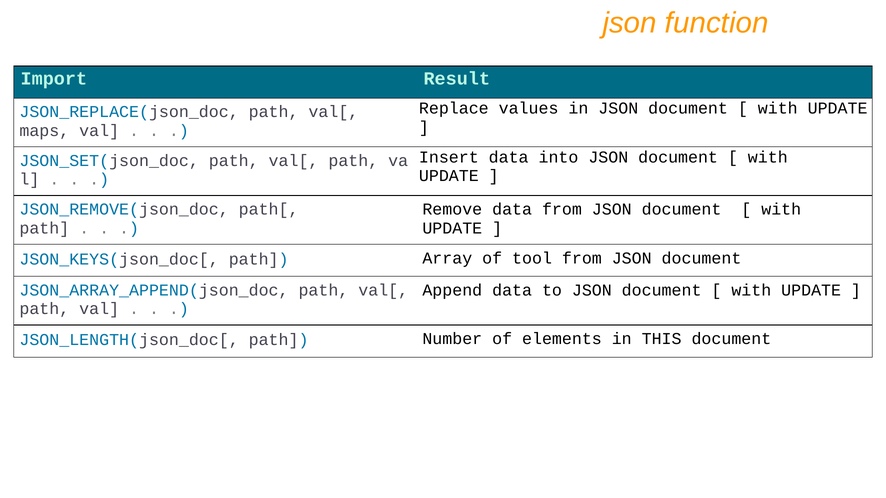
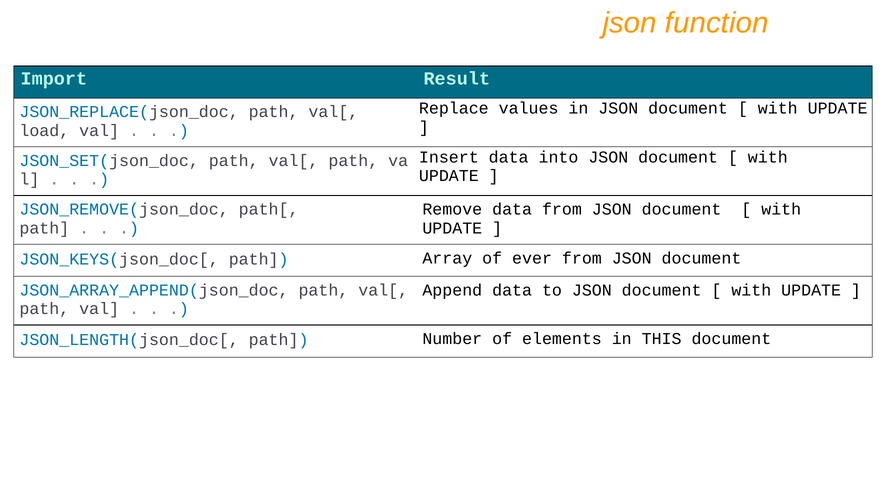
maps: maps -> load (44, 131)
tool: tool -> ever (532, 258)
